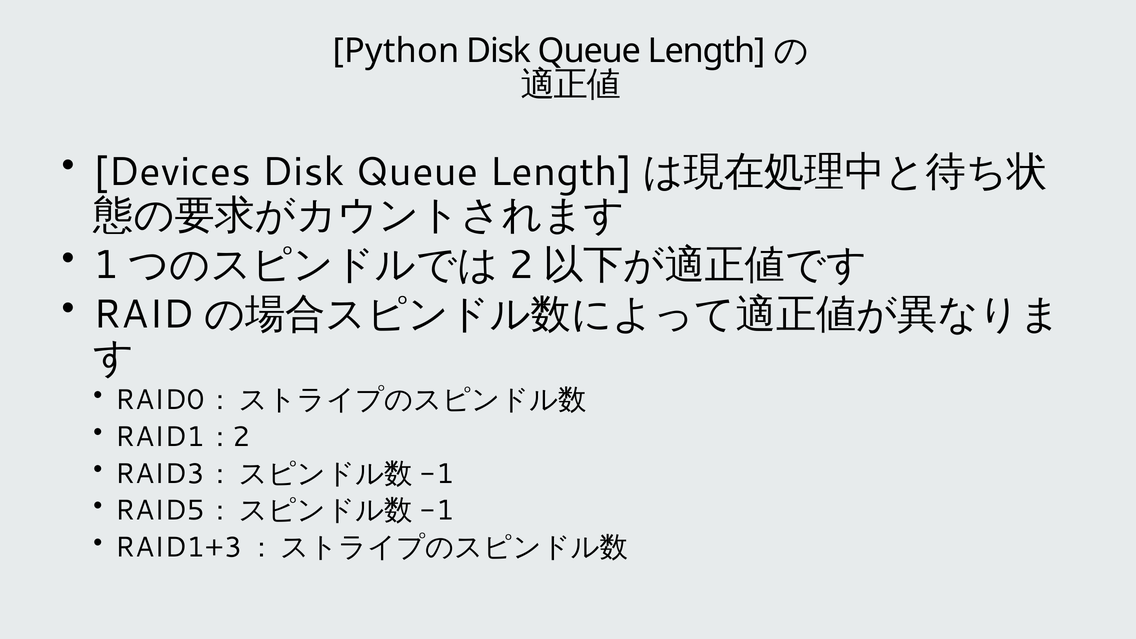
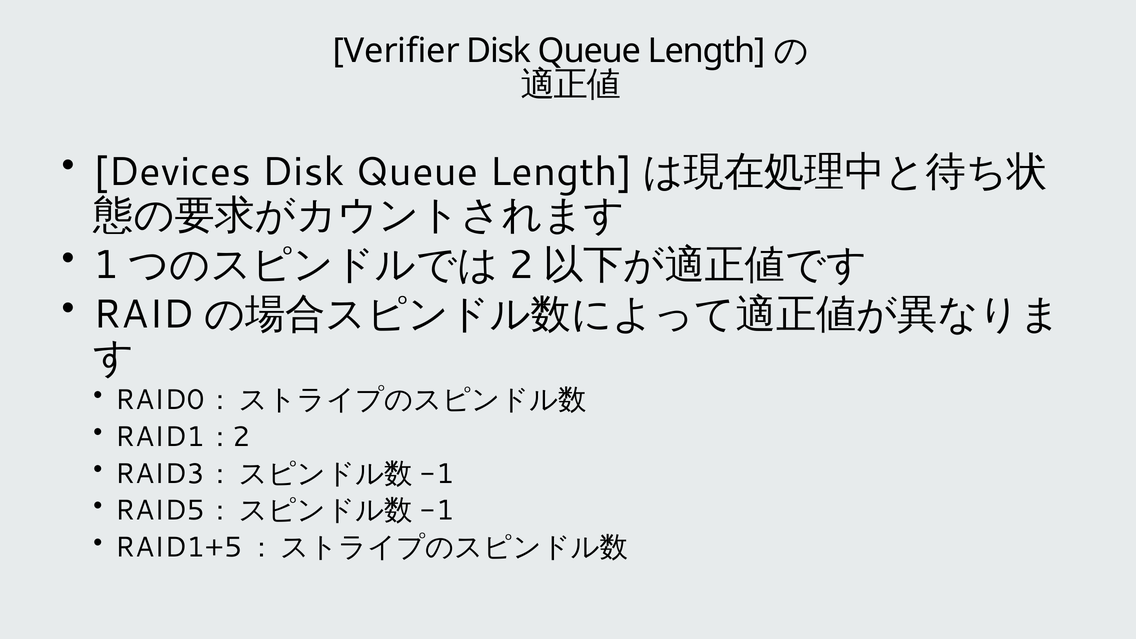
Python: Python -> Verifier (396, 51)
RAID1+3: RAID1+3 -> RAID1+5 (179, 547)
